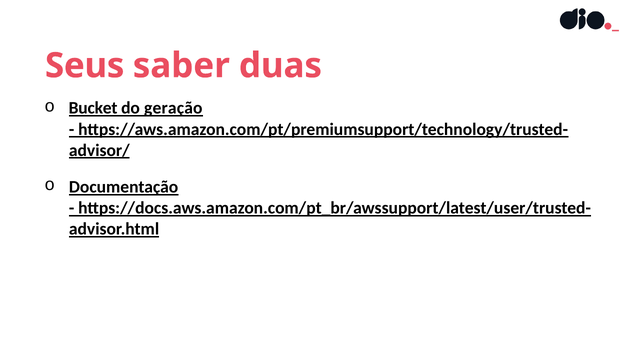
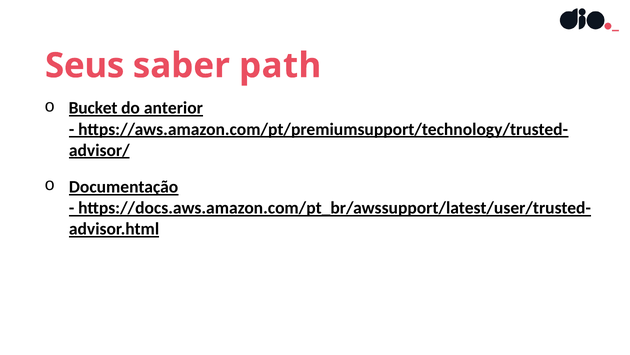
duas: duas -> path (280, 66)
geração: geração -> anterior (173, 108)
